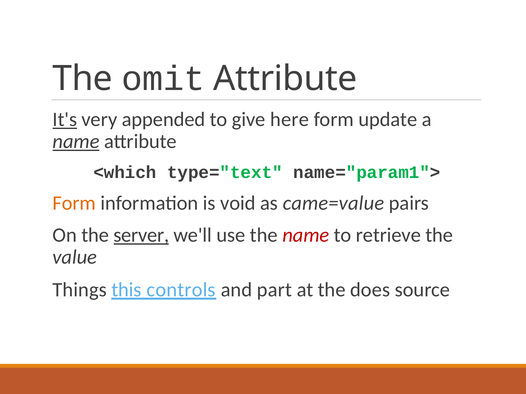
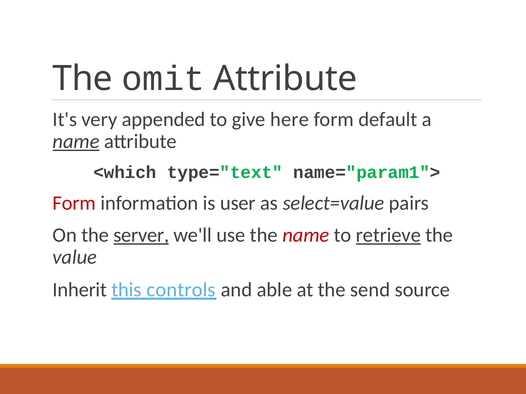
It's underline: present -> none (65, 120)
update: update -> default (388, 120)
Form colour: orange -> red (74, 203)
void: void -> user (238, 203)
came=value: came=value -> select=value (334, 203)
retrieve underline: none -> present (388, 235)
Things: Things -> Inherit (80, 290)
part: part -> able (274, 290)
does: does -> send (370, 290)
